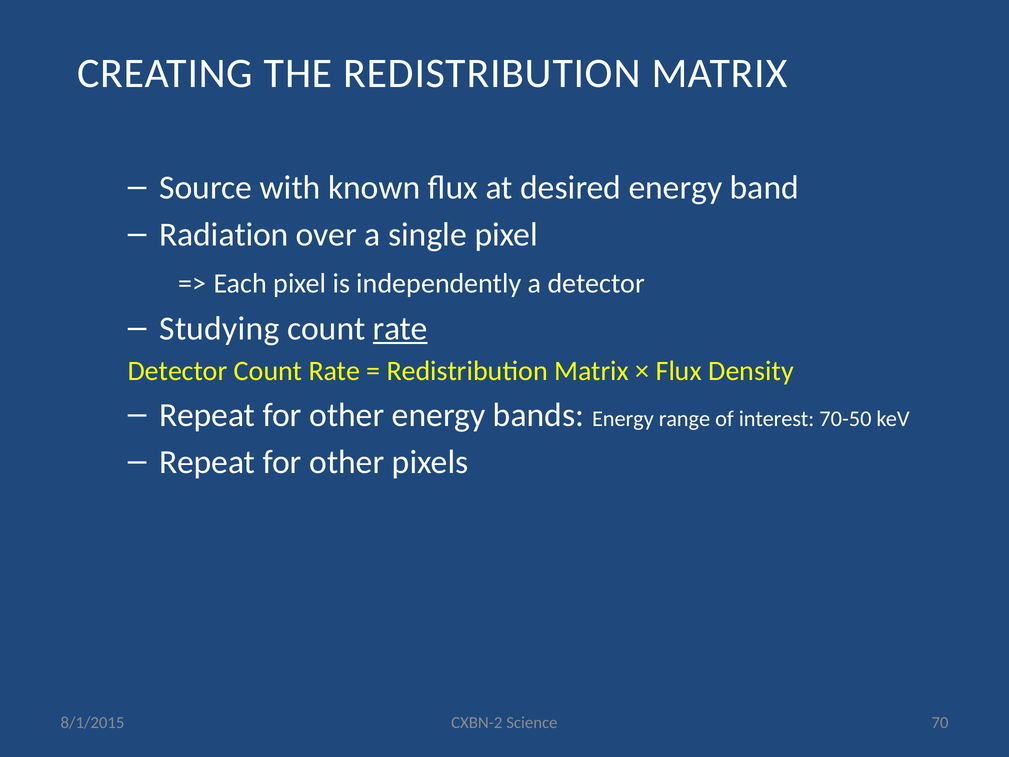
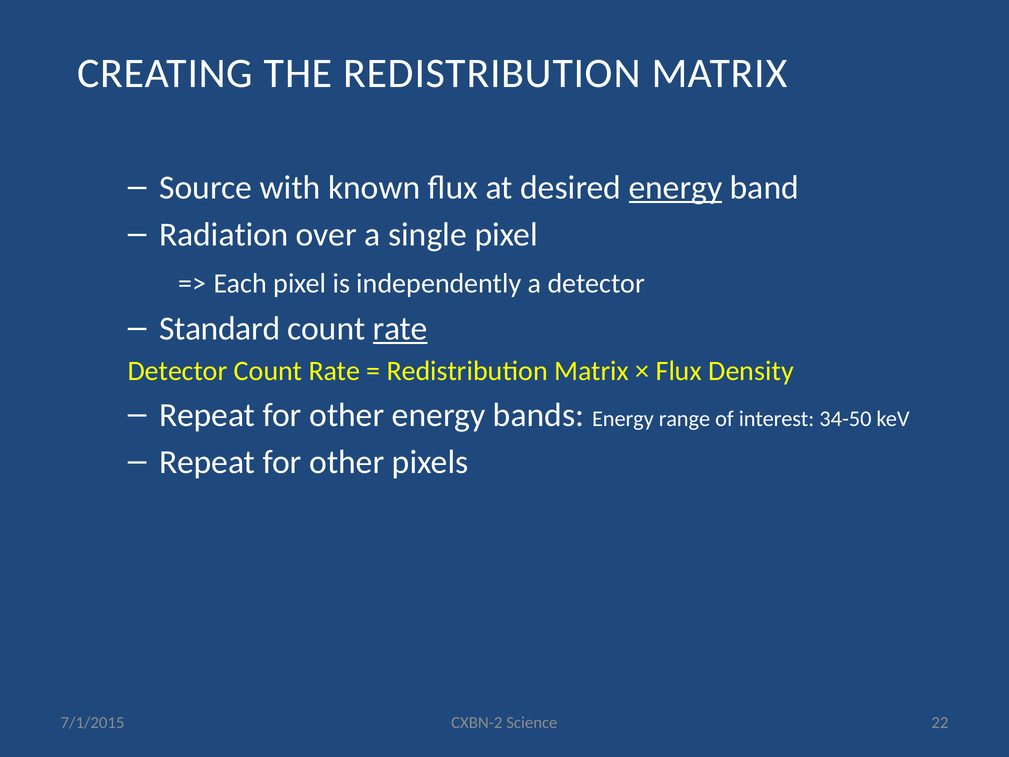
energy underline: none -> present (675, 187)
Studying: Studying -> Standard (220, 329)
70-50: 70-50 -> 34-50 (845, 419)
70: 70 -> 22 (940, 723)
8/1/2015: 8/1/2015 -> 7/1/2015 (92, 723)
